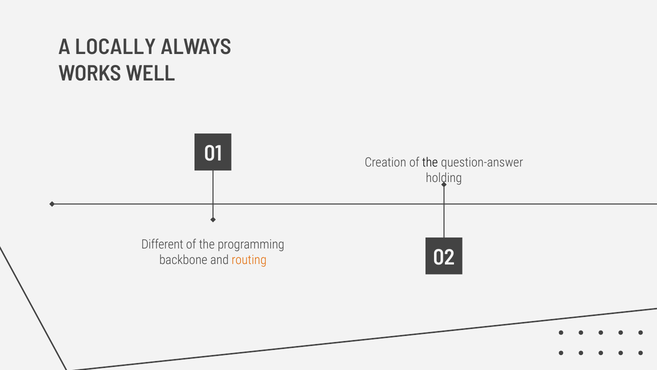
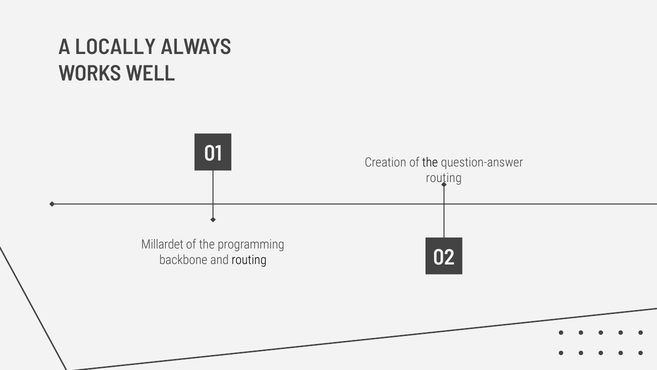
holding: holding -> routing (444, 178)
Different: Different -> Millardet (162, 244)
routing colour: orange -> black (249, 260)
